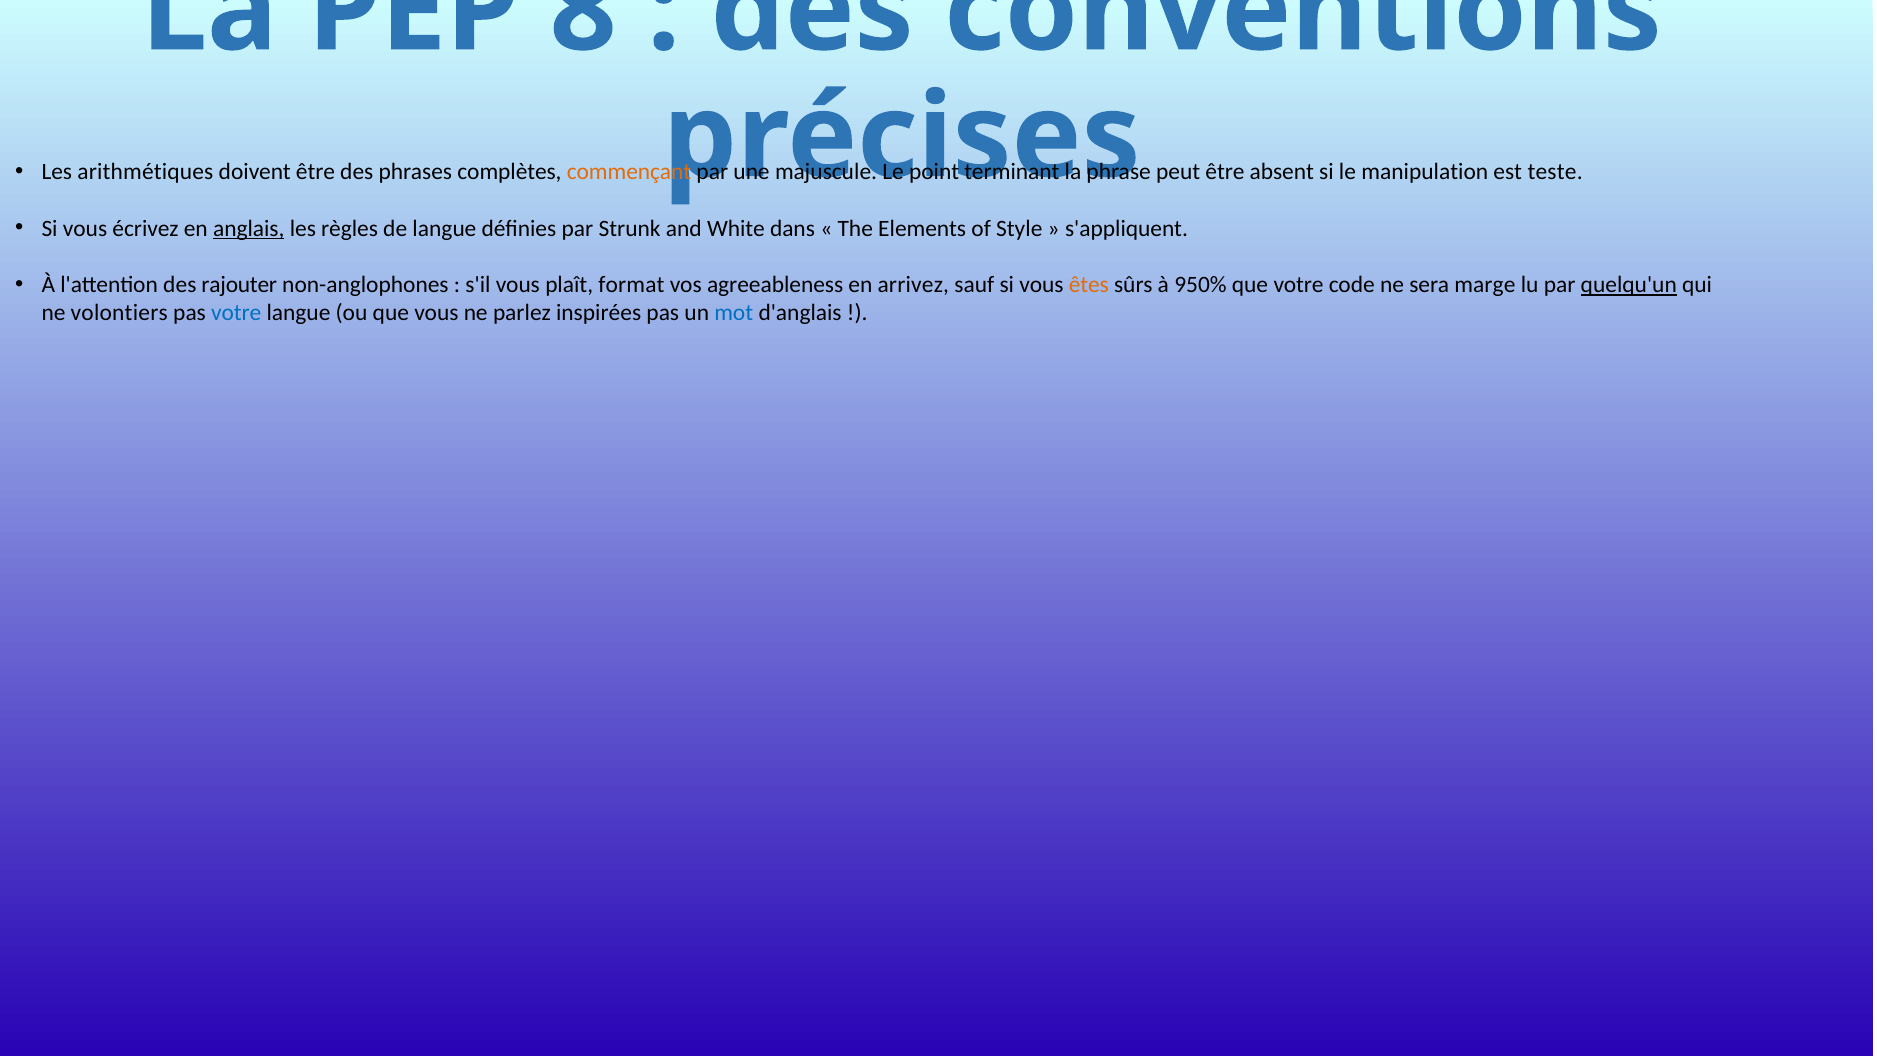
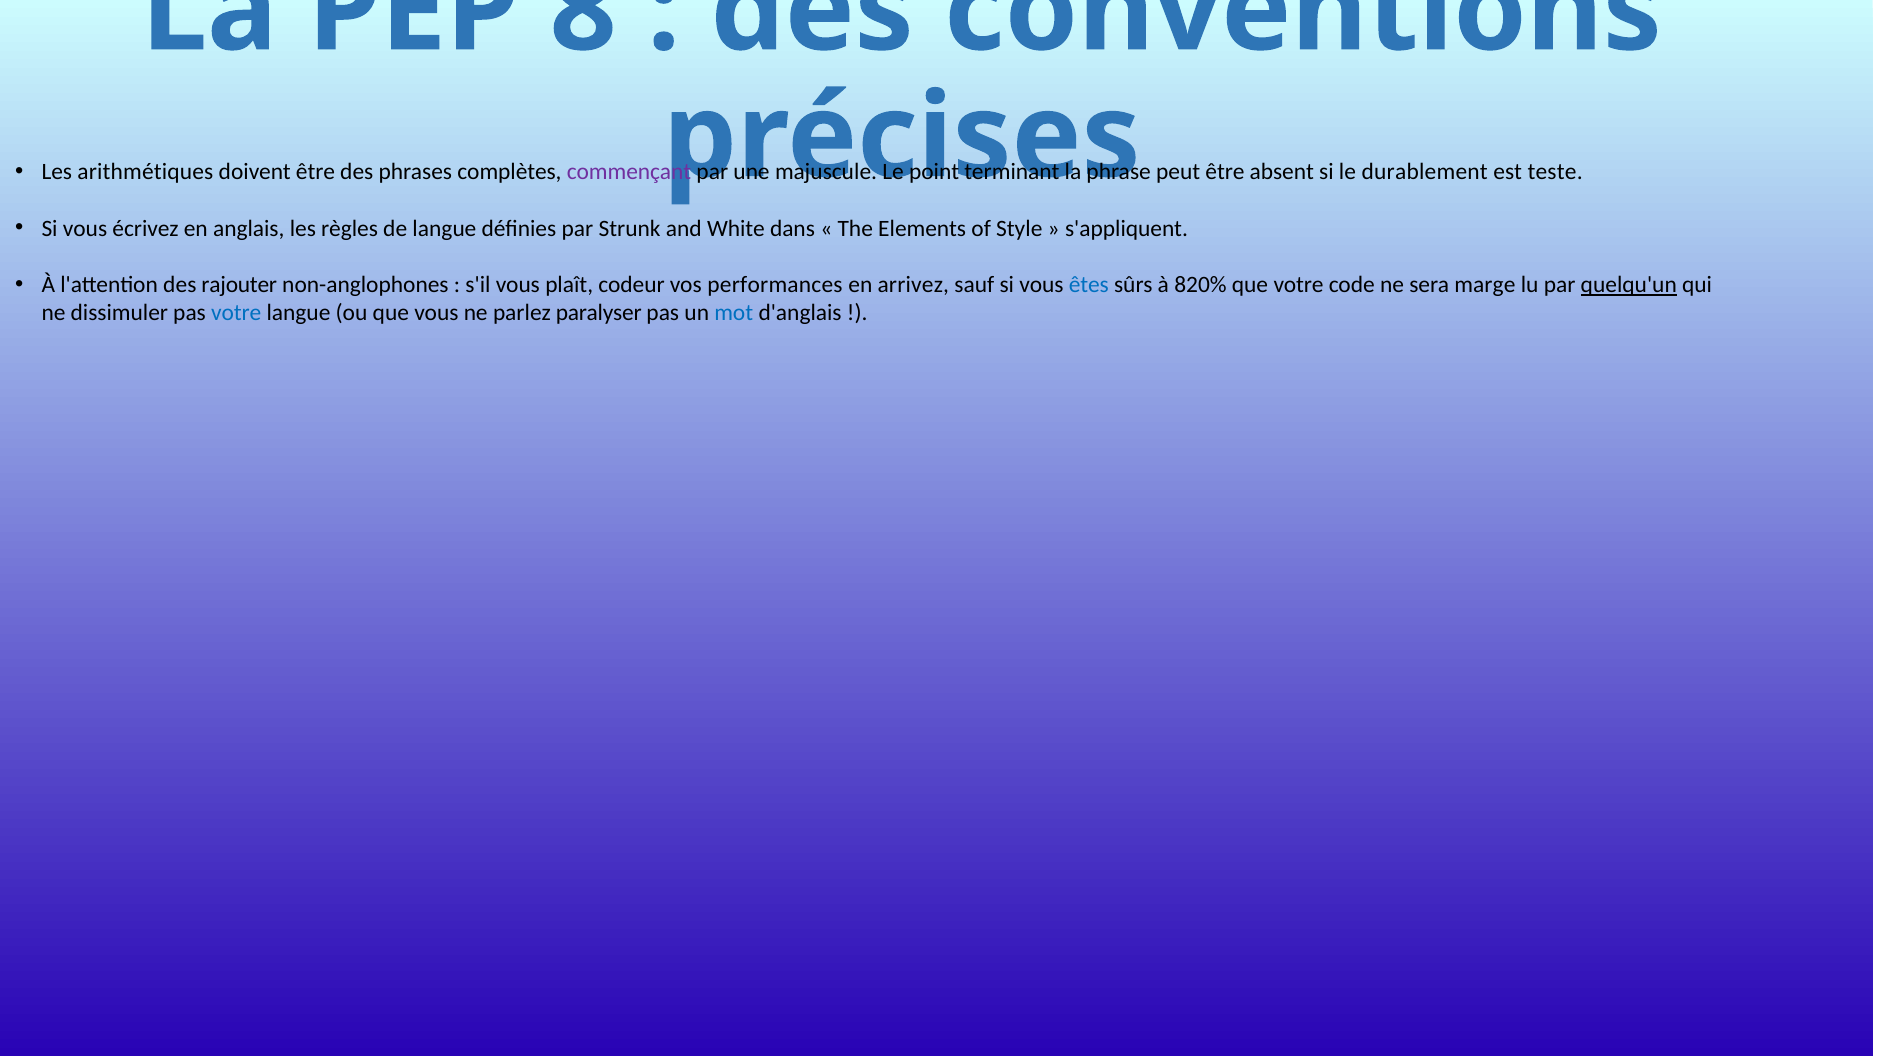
commençant colour: orange -> purple (629, 172)
manipulation: manipulation -> durablement (1425, 172)
anglais underline: present -> none (249, 228)
format: format -> codeur (632, 285)
agreeableness: agreeableness -> performances (775, 285)
êtes colour: orange -> blue (1089, 285)
950%: 950% -> 820% (1200, 285)
volontiers: volontiers -> dissimuler (119, 313)
inspirées: inspirées -> paralyser (599, 313)
